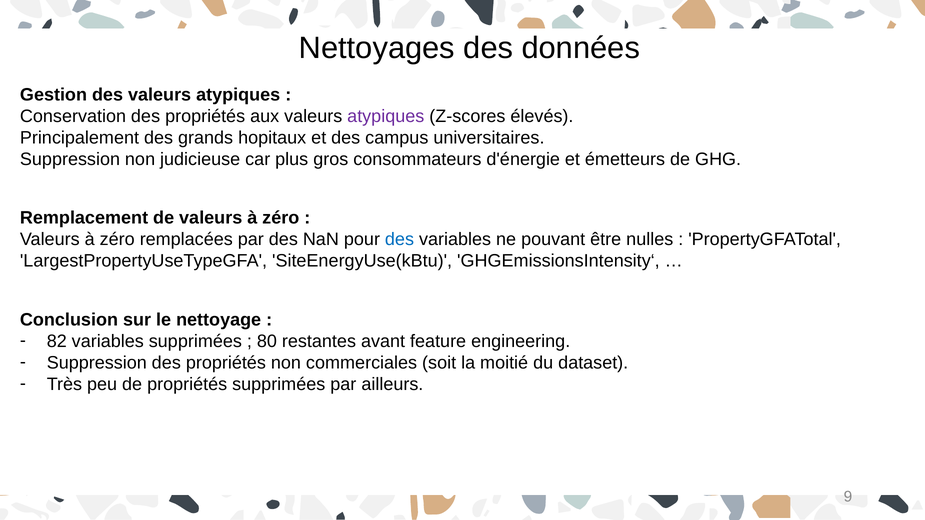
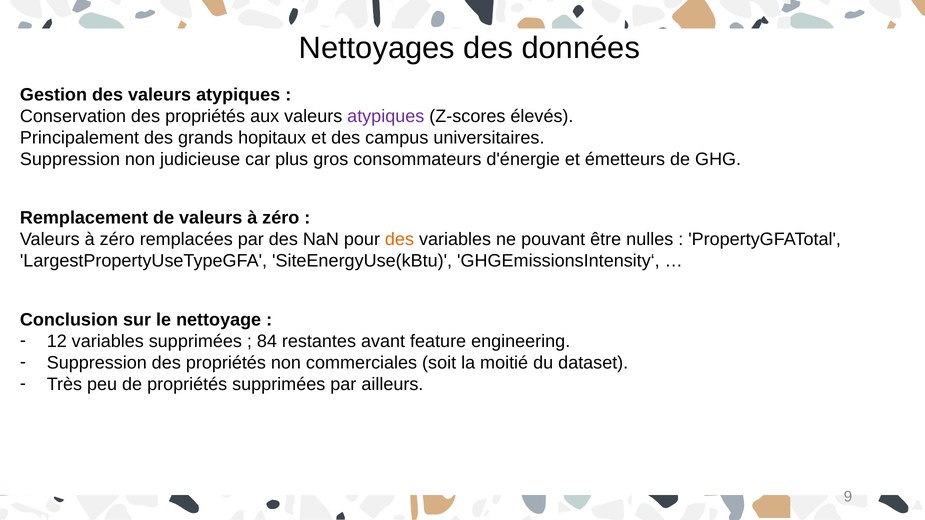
des colour: blue -> orange (399, 240)
82: 82 -> 12 (57, 341)
80: 80 -> 84 (267, 341)
